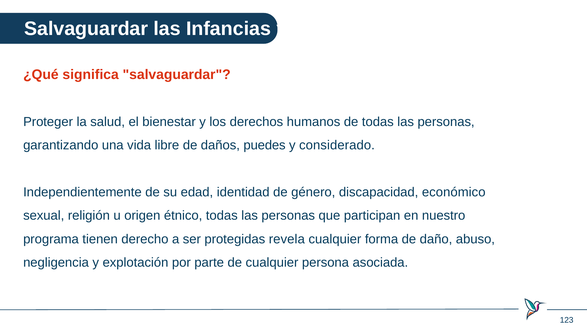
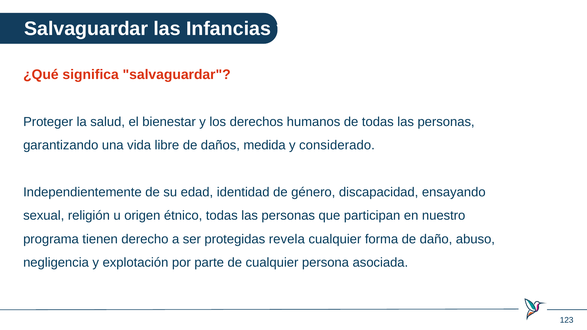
puedes: puedes -> medida (265, 145)
económico: económico -> ensayando (454, 192)
